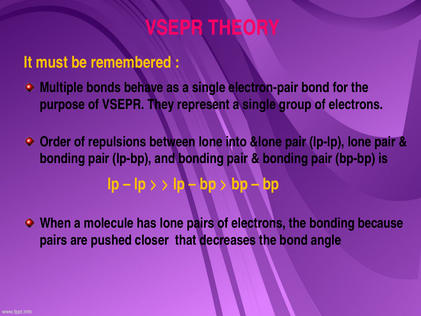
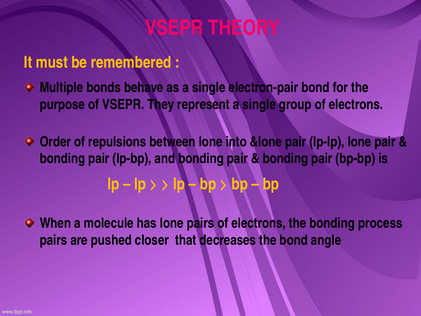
because: because -> process (380, 223)
